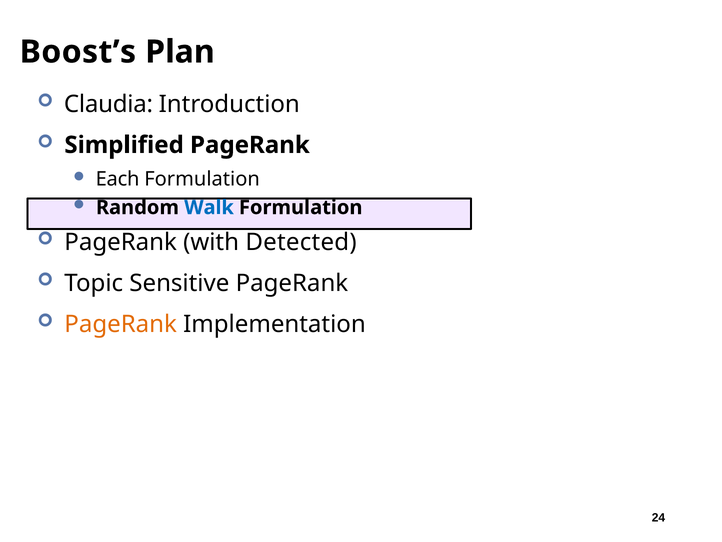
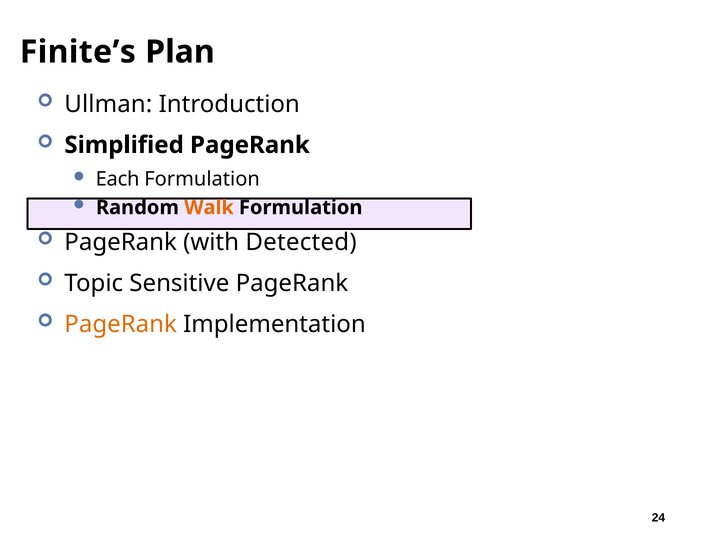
Boost’s: Boost’s -> Finite’s (78, 52)
Claudia: Claudia -> Ullman (108, 104)
Walk colour: blue -> orange (209, 207)
